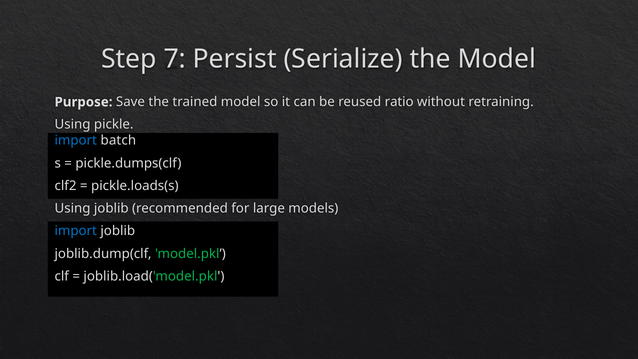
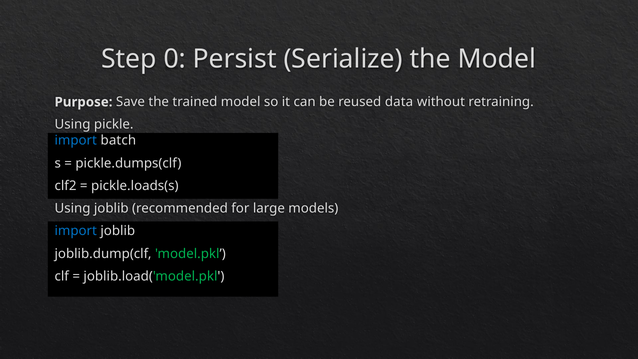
7: 7 -> 0 (175, 59)
ratio: ratio -> data (399, 102)
